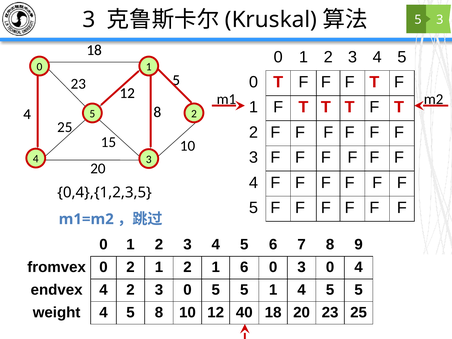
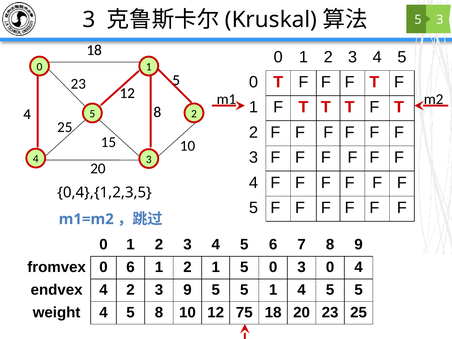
0 2: 2 -> 6 (131, 267)
2 1 6: 6 -> 5 (244, 267)
2 3 0: 0 -> 9 (187, 290)
40: 40 -> 75 (244, 312)
